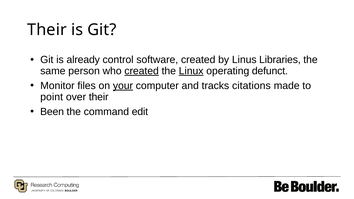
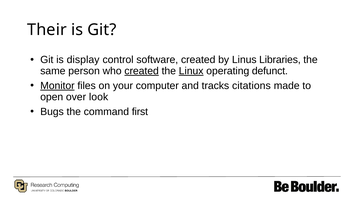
already: already -> display (83, 60)
Monitor underline: none -> present (57, 86)
your underline: present -> none (123, 86)
point: point -> open (52, 97)
over their: their -> look (99, 97)
Been: Been -> Bugs (52, 112)
edit: edit -> first (140, 112)
